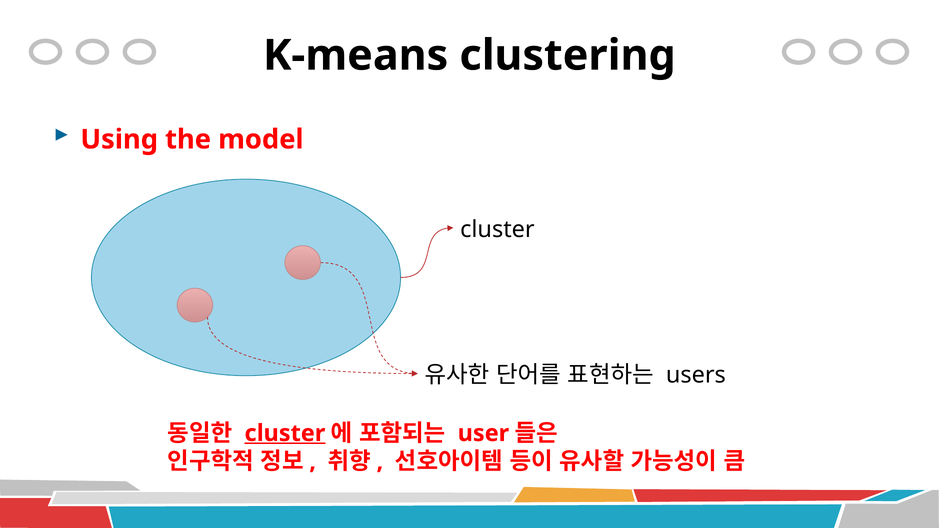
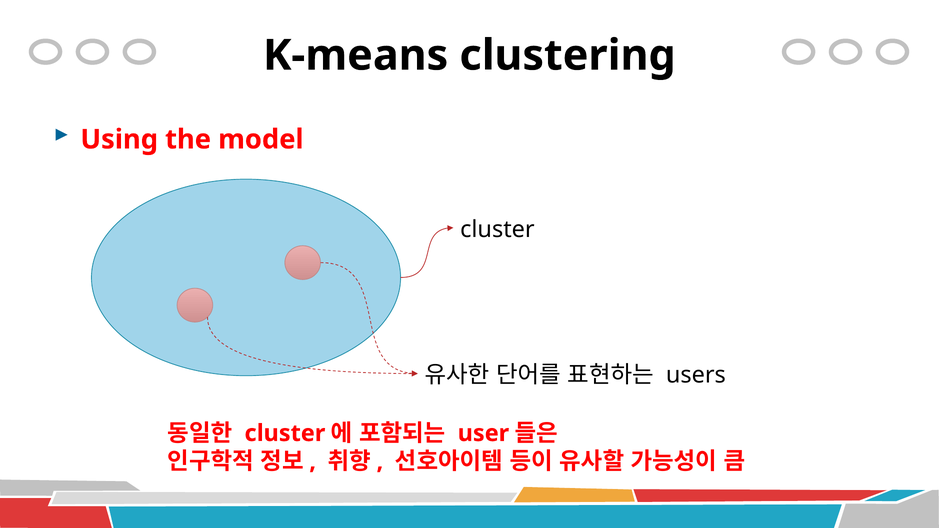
cluster underline: present -> none (285, 433)
